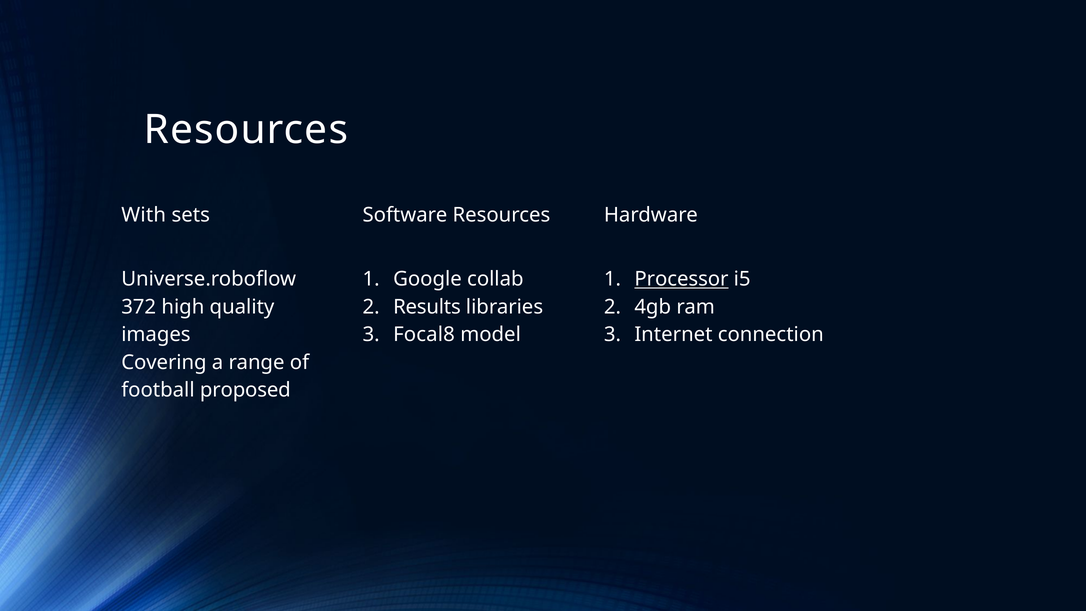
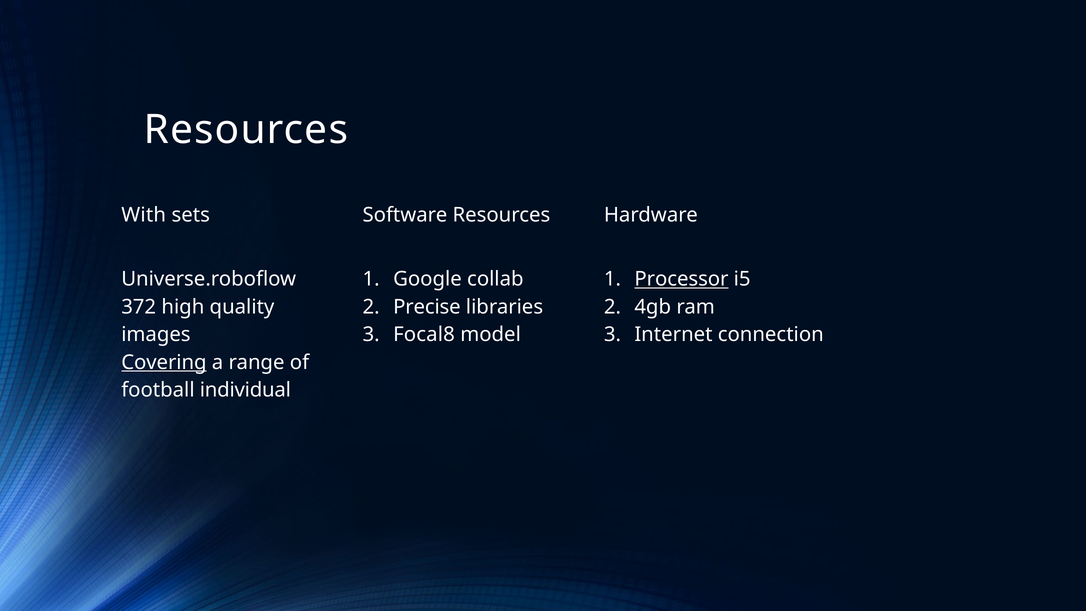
Results: Results -> Precise (427, 307)
Covering underline: none -> present (164, 362)
proposed: proposed -> individual (245, 390)
